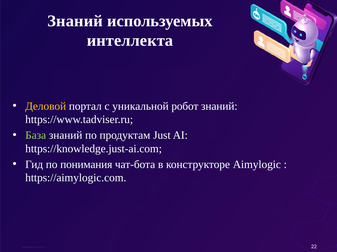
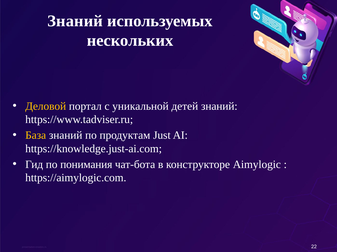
интеллекта: интеллекта -> нескольких (130, 41)
робот: робот -> детей (185, 106)
База colour: light green -> yellow (36, 136)
